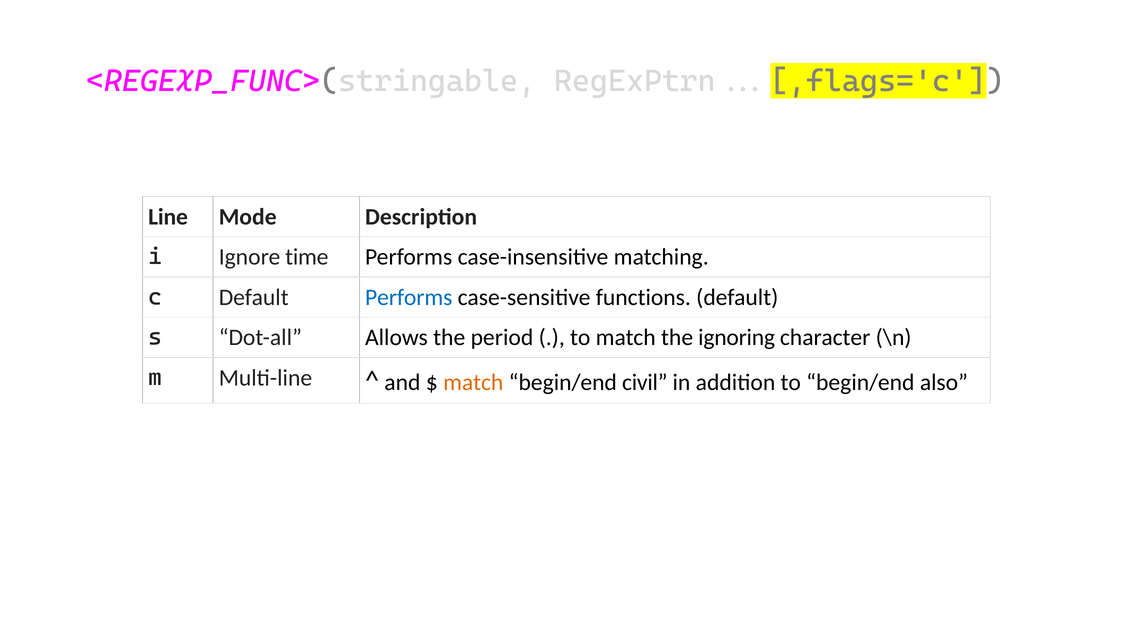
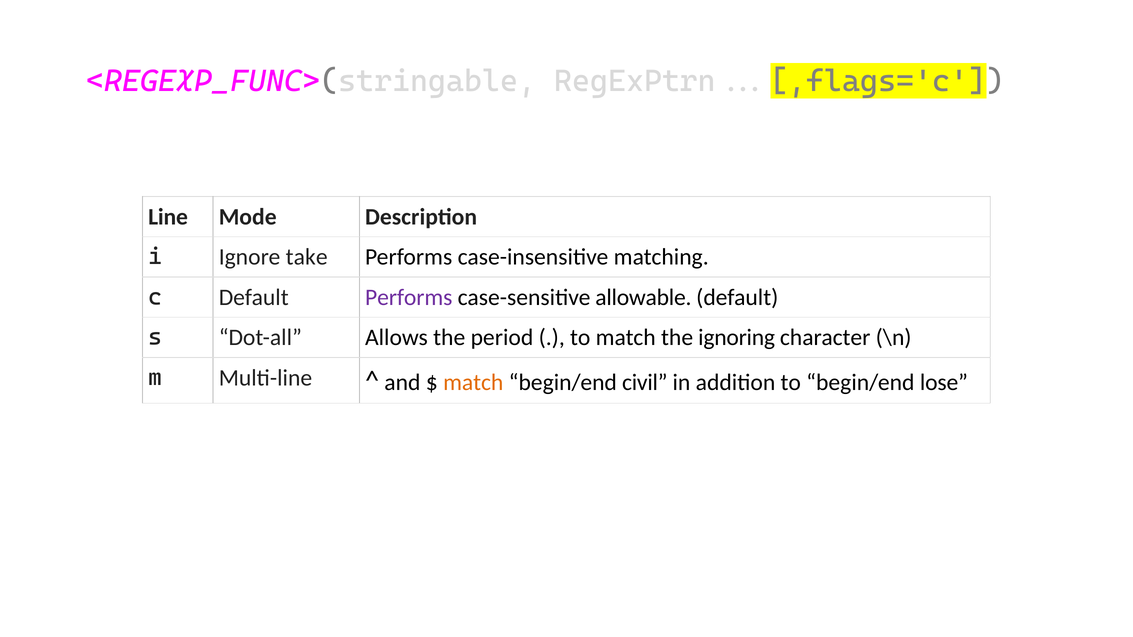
time: time -> take (307, 257)
Performs colour: blue -> purple (409, 298)
functions: functions -> allowable (643, 298)
also: also -> lose (944, 382)
